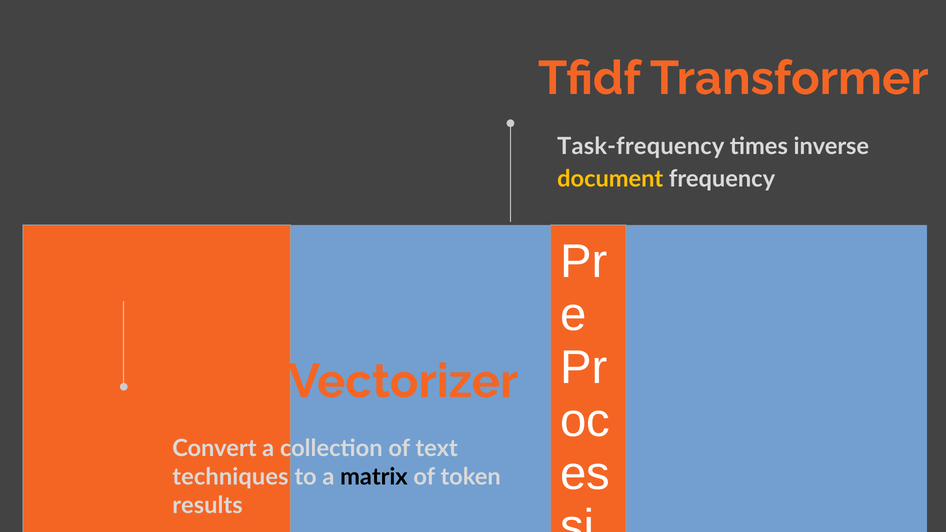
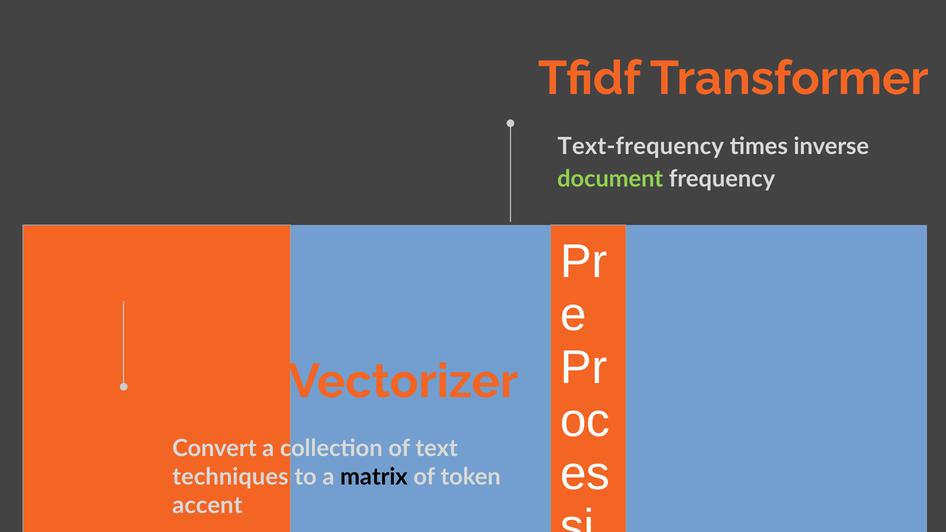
Task-frequency: Task-frequency -> Text-frequency (641, 146)
document colour: yellow -> light green (610, 179)
results: results -> accent (207, 505)
